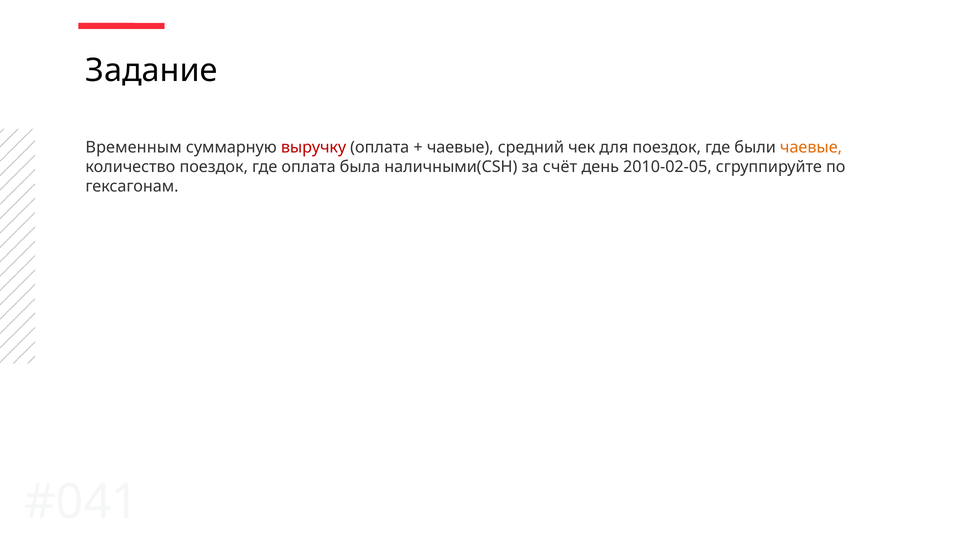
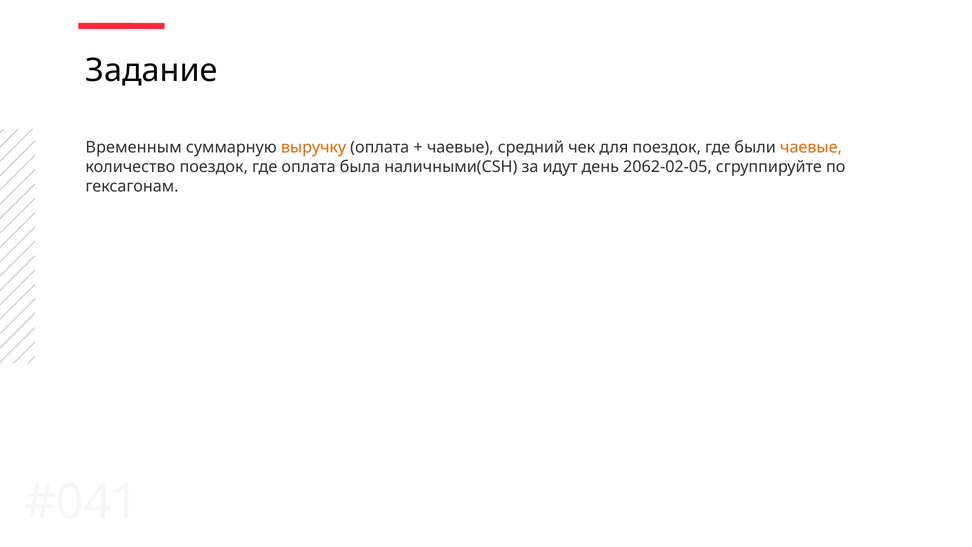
выручку colour: red -> orange (314, 147)
счёт: счёт -> идут (560, 167)
2010-02-05: 2010-02-05 -> 2062-02-05 (667, 167)
